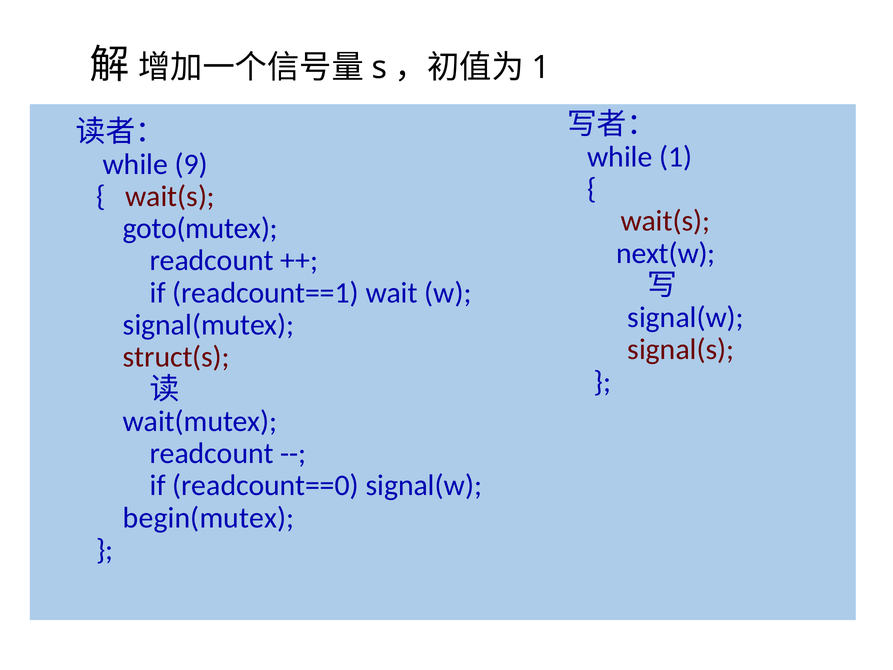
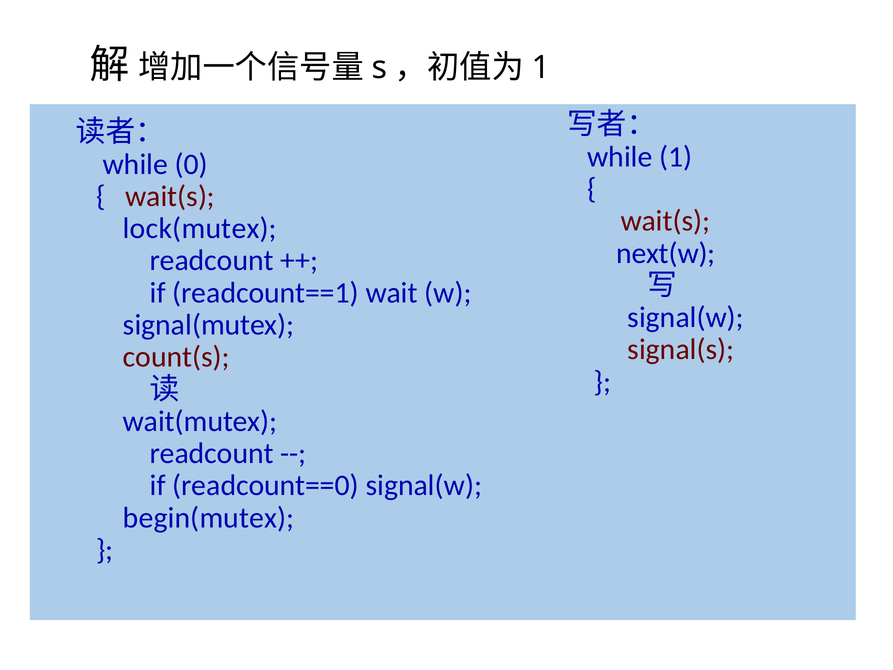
9: 9 -> 0 (191, 164)
goto(mutex: goto(mutex -> lock(mutex (200, 228)
struct(s: struct(s -> count(s (176, 357)
